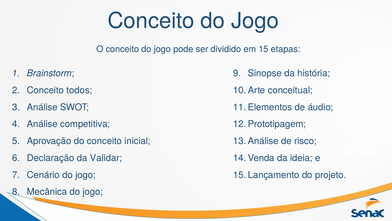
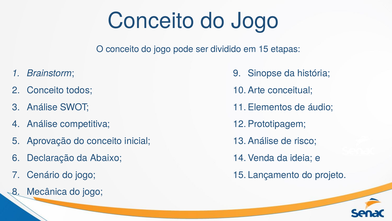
Validar: Validar -> Abaixo (106, 158)
